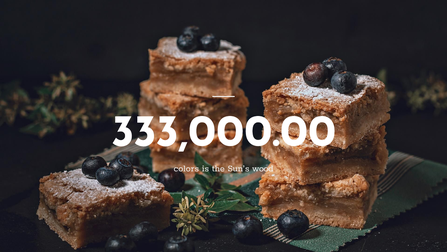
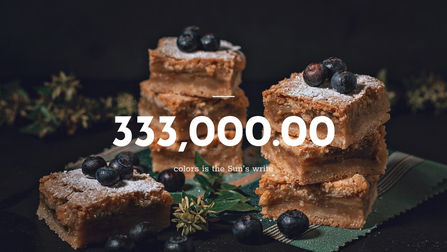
wood: wood -> write (263, 168)
